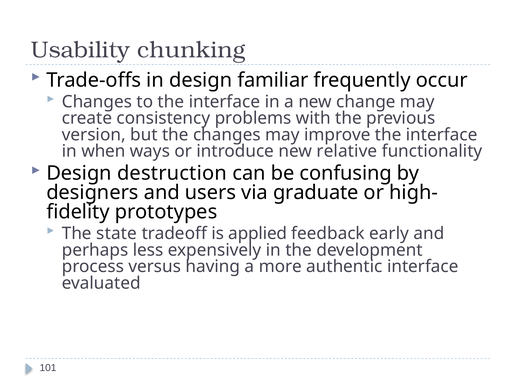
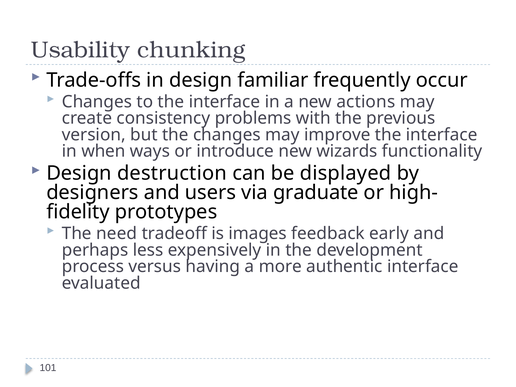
change: change -> actions (366, 102)
relative: relative -> wizards (347, 151)
confusing: confusing -> displayed (346, 173)
state: state -> need (117, 234)
applied: applied -> images (258, 234)
